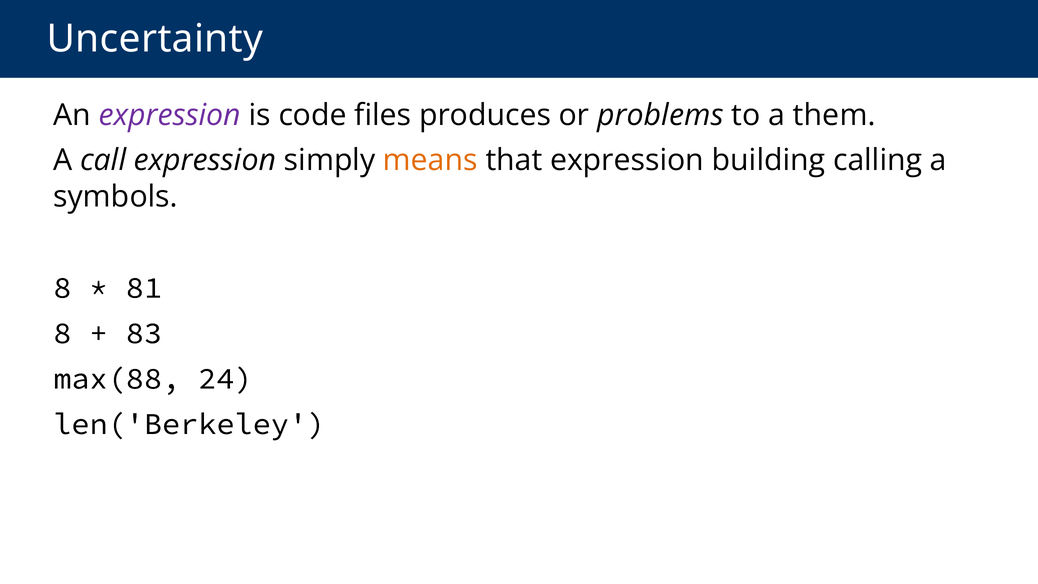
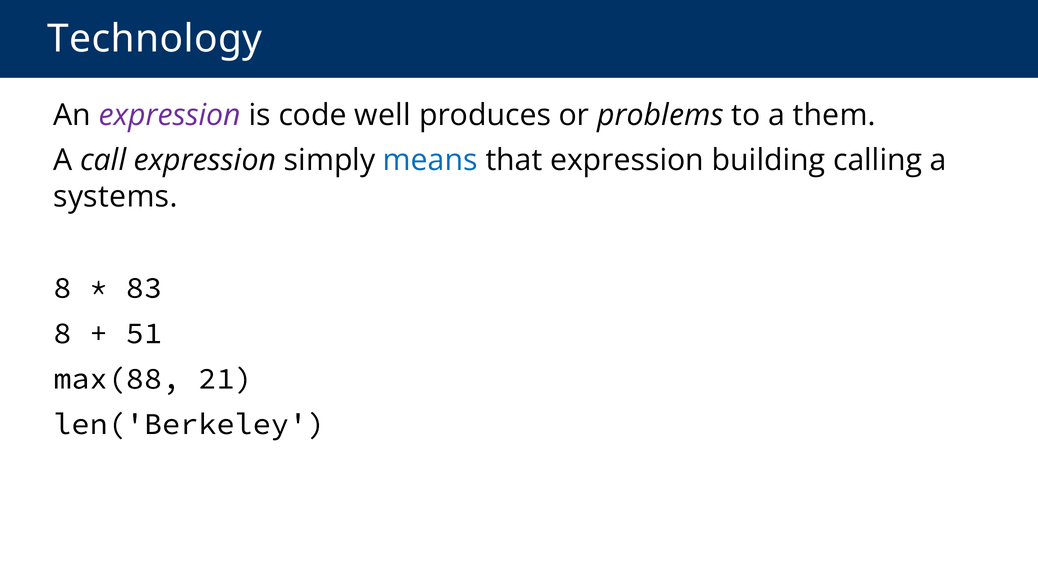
Uncertainty: Uncertainty -> Technology (155, 39)
files: files -> well (383, 115)
means colour: orange -> blue (430, 160)
symbols: symbols -> systems (115, 197)
81: 81 -> 83 (144, 288)
83: 83 -> 51 (144, 333)
24: 24 -> 21 (225, 378)
